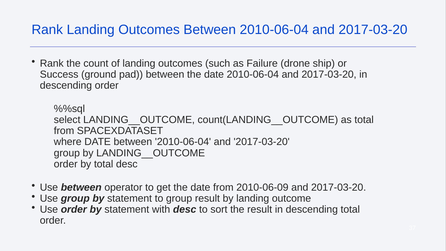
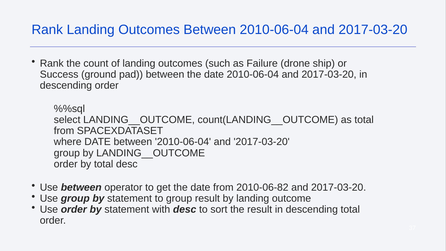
2010-06-09: 2010-06-09 -> 2010-06-82 (262, 187)
